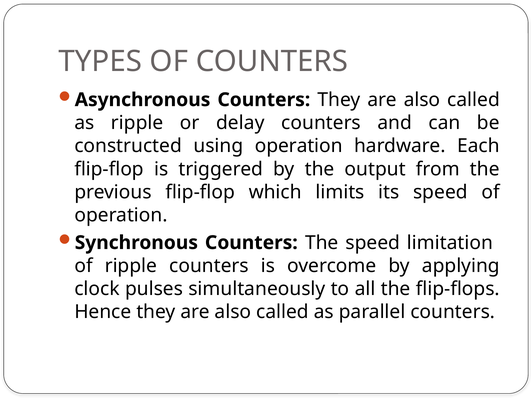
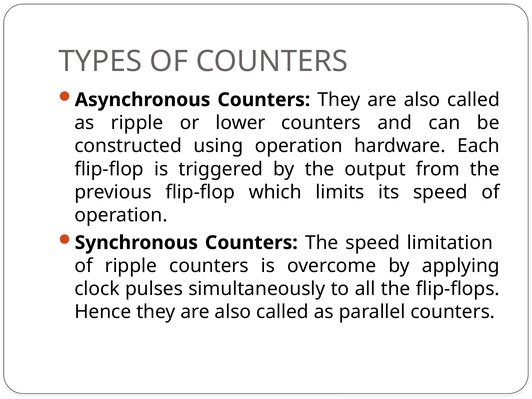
delay: delay -> lower (240, 123)
